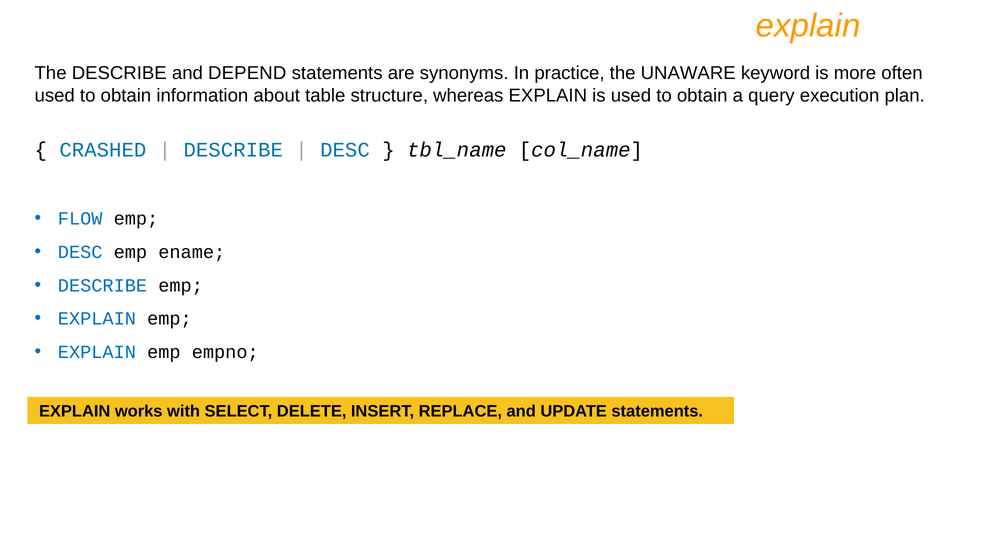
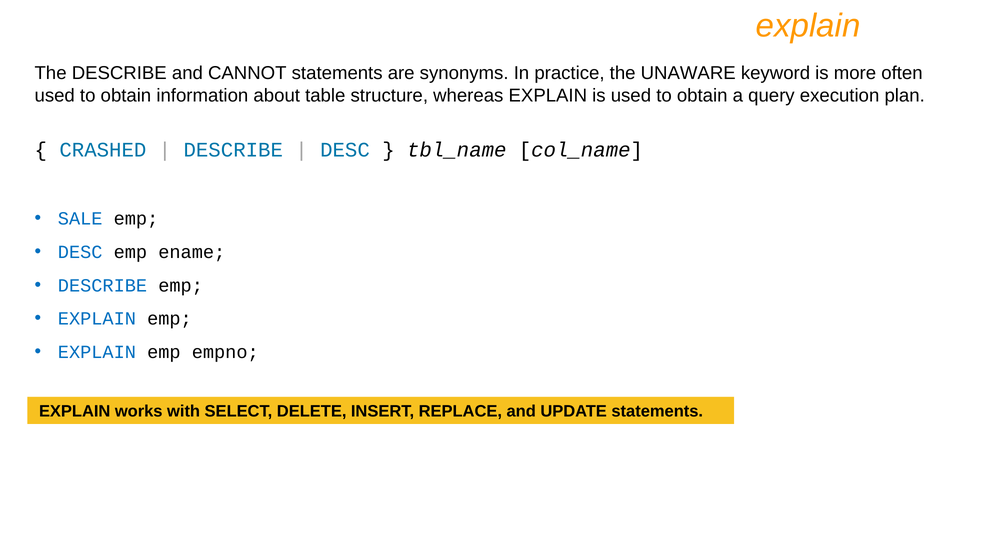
DEPEND: DEPEND -> CANNOT (247, 73)
FLOW: FLOW -> SALE (80, 218)
